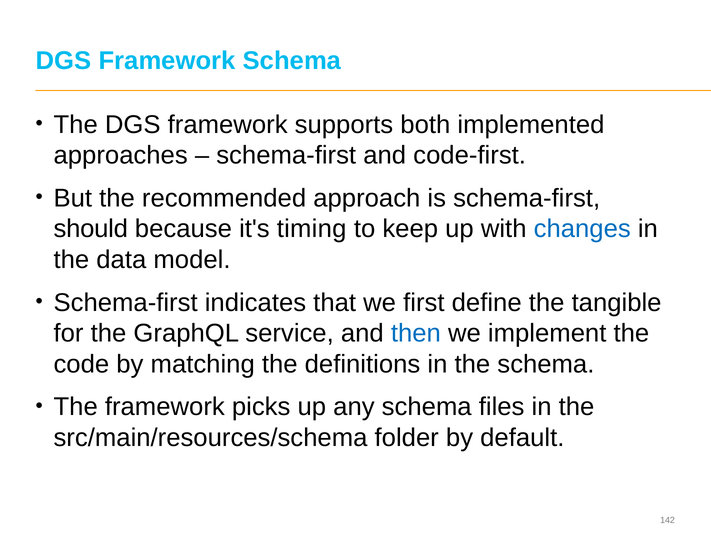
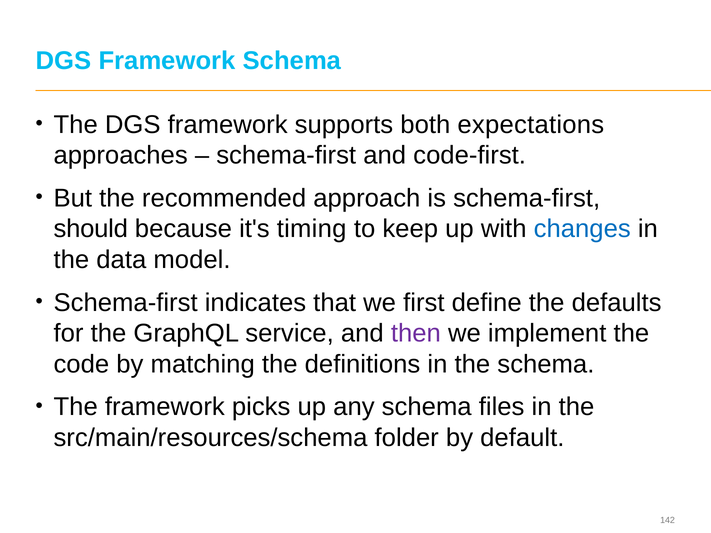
implemented: implemented -> expectations (531, 125)
tangible: tangible -> defaults (617, 303)
then colour: blue -> purple (416, 334)
